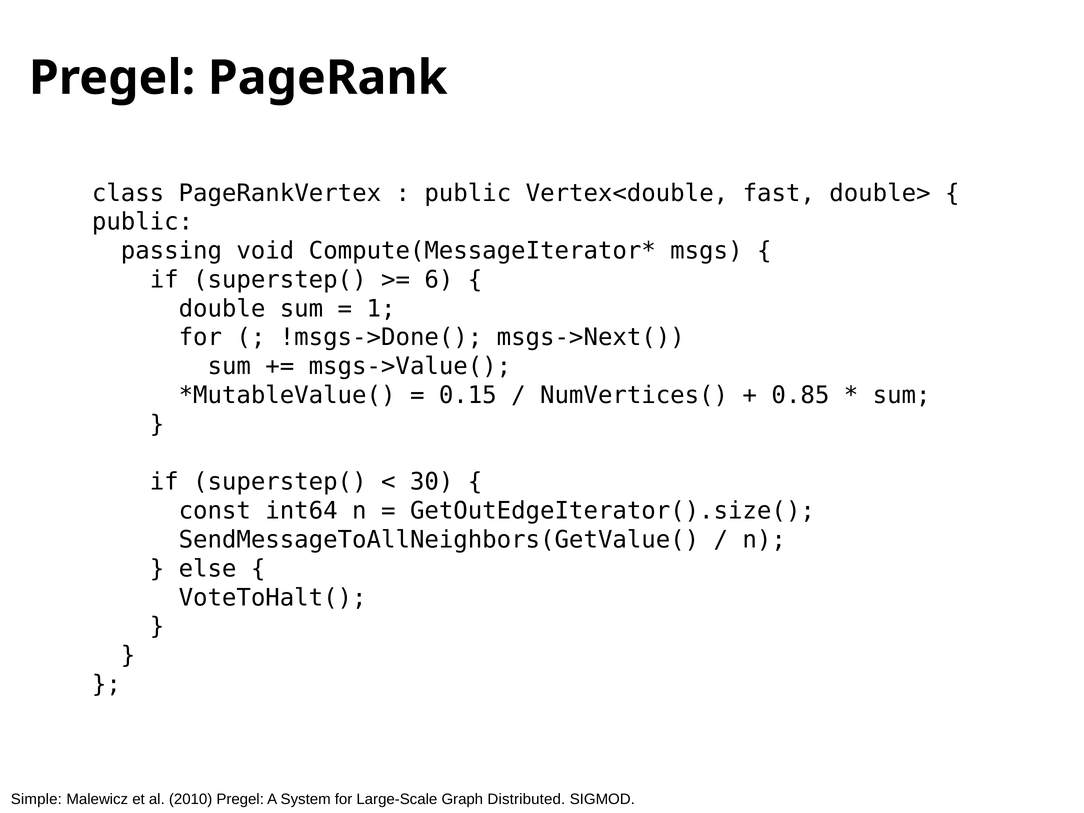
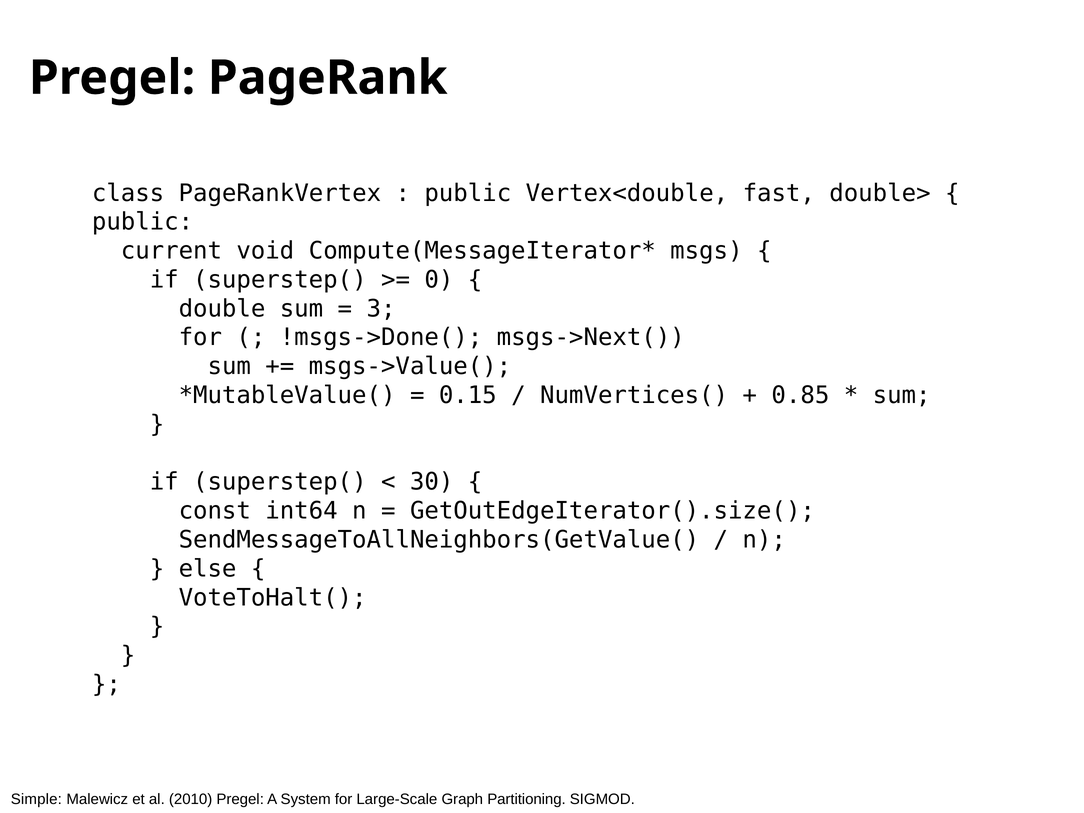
passing: passing -> current (171, 251)
6: 6 -> 0 (439, 280)
1: 1 -> 3 (381, 309)
Distributed: Distributed -> Partitioning (526, 799)
